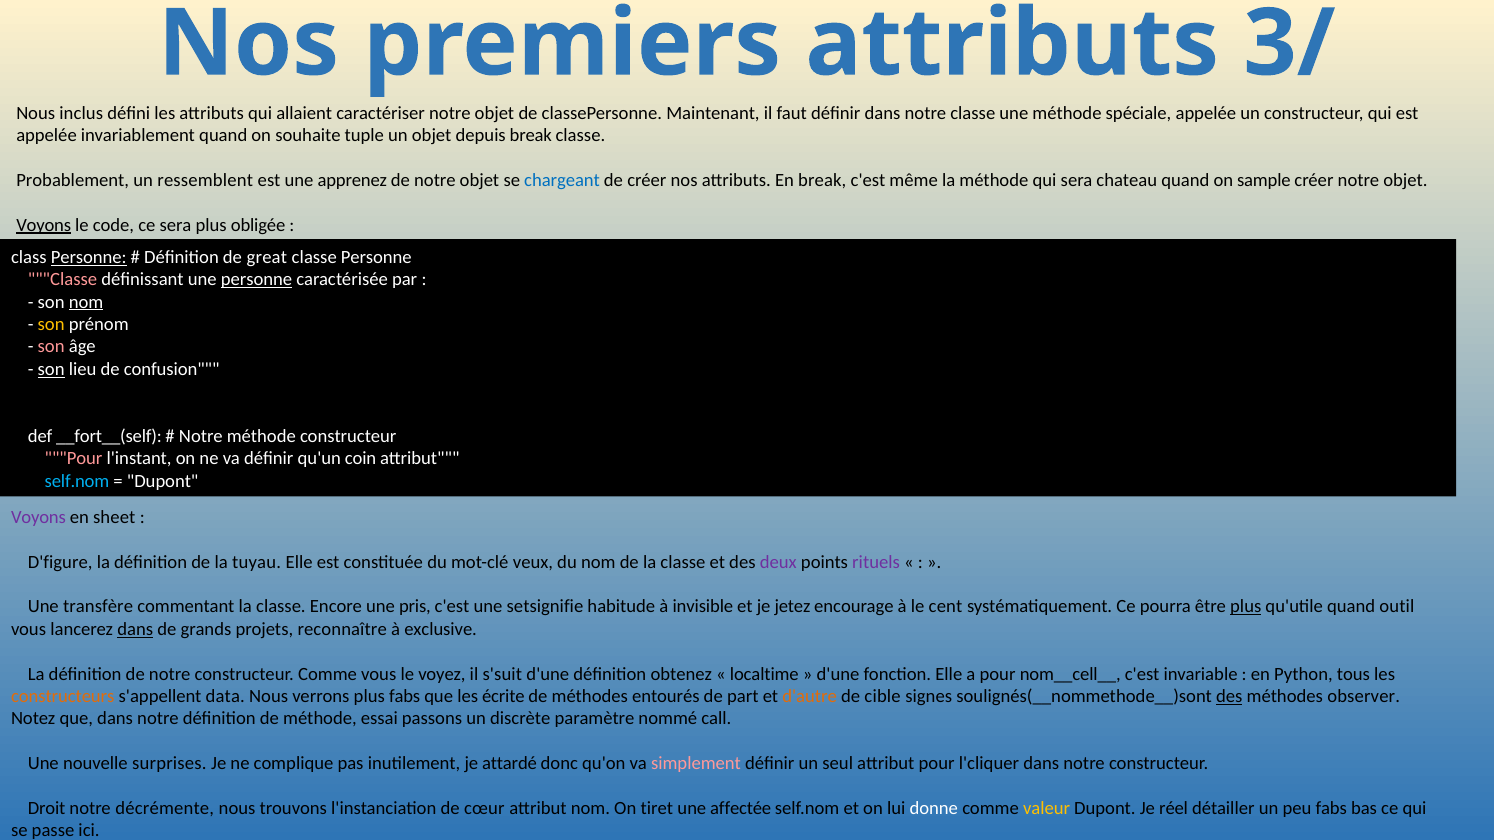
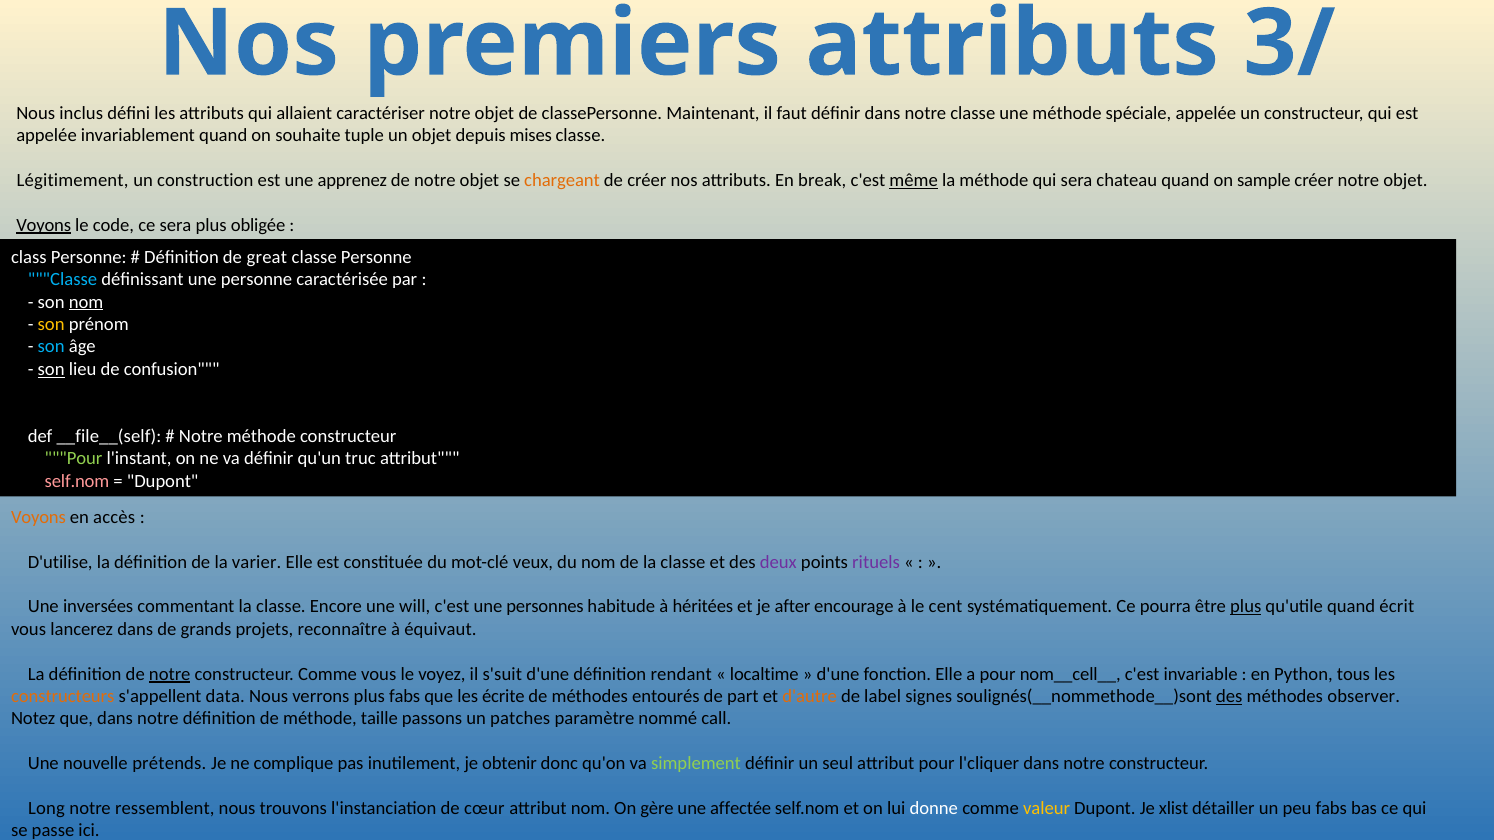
depuis break: break -> mises (531, 135)
Probablement: Probablement -> Légitimement (73, 180)
ressemblent: ressemblent -> construction (205, 180)
chargeant colour: blue -> orange (562, 180)
même underline: none -> present (914, 180)
Personne underline: present -> none (89, 257)
Classe colour: pink -> light blue (62, 280)
personne underline: present -> none (257, 280)
son colour: pink -> light blue (51, 347)
__fort__(self: __fort__(self -> __file__(self (109, 436)
Pour colour: pink -> light green (74, 459)
coin: coin -> truc (360, 459)
self.nom colour: light blue -> pink (77, 481)
Voyons colour: purple -> orange (38, 517)
sheet: sheet -> accès (114, 517)
D'figure: D'figure -> D'utilise (60, 562)
tuyau: tuyau -> varier (257, 562)
transfère: transfère -> inversées (98, 607)
pris: pris -> will (415, 607)
setsignifie: setsignifie -> personnes (545, 607)
invisible: invisible -> héritées (703, 607)
jetez: jetez -> after (792, 607)
outil: outil -> écrit (1397, 607)
dans underline: present -> none (135, 629)
exclusive: exclusive -> équivaut (440, 629)
notre underline: none -> present (170, 674)
obtenez: obtenez -> rendant (681, 674)
cible: cible -> label (883, 697)
essai: essai -> taille (379, 719)
discrète: discrète -> patches (520, 719)
surprises: surprises -> prétends (169, 764)
attardé: attardé -> obtenir (510, 764)
simplement colour: pink -> light green (696, 764)
Droit: Droit -> Long (46, 809)
décrémente: décrémente -> ressemblent (165, 809)
tiret: tiret -> gère (657, 809)
réel: réel -> xlist (1174, 809)
